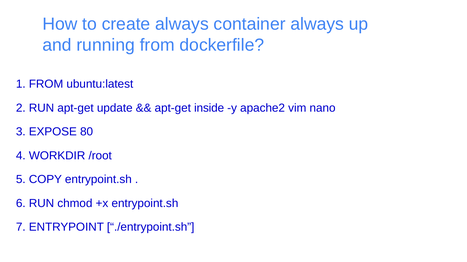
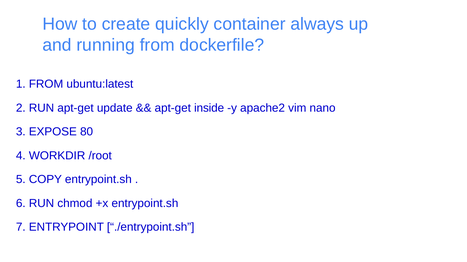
create always: always -> quickly (182, 24)
